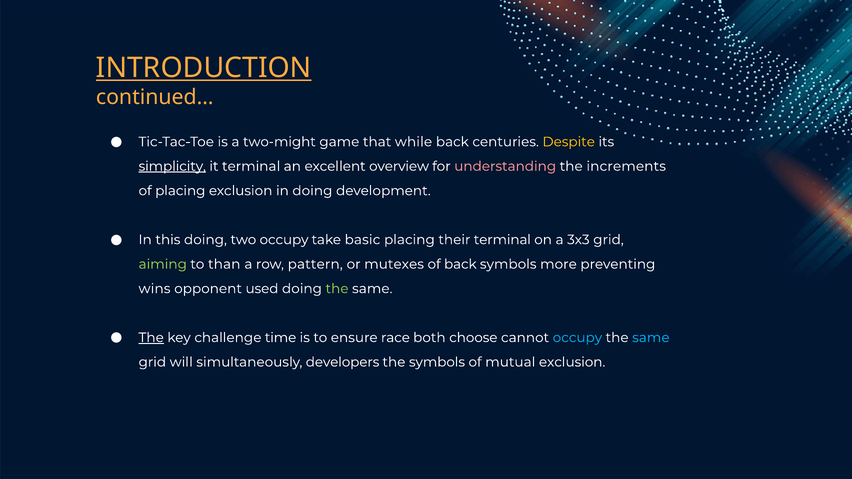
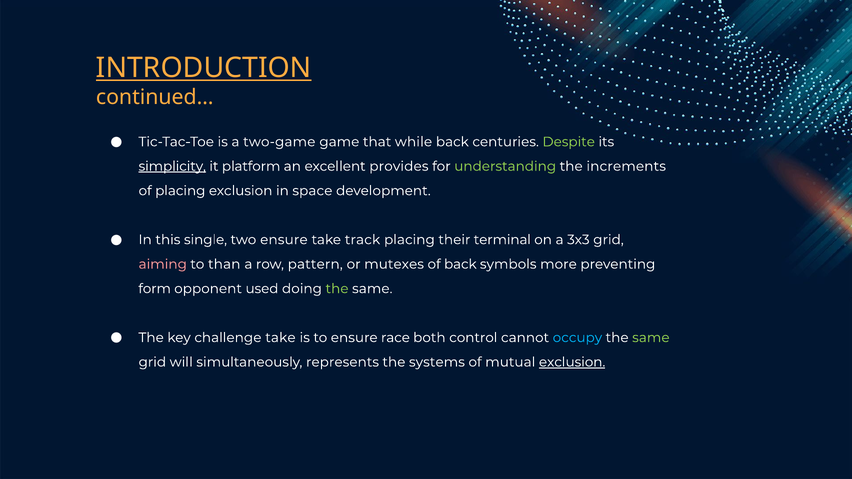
two-might: two-might -> two-game (279, 142)
Despite colour: yellow -> light green (569, 142)
it terminal: terminal -> platform (251, 166)
overview: overview -> provides (399, 166)
understanding colour: pink -> light green (505, 166)
in doing: doing -> space (312, 191)
this doing: doing -> single (205, 240)
two occupy: occupy -> ensure (284, 240)
basic: basic -> track (362, 240)
aiming colour: light green -> pink (163, 264)
wins: wins -> form (155, 289)
The underline: present -> none (151, 338)
challenge time: time -> take (280, 338)
choose: choose -> control (473, 338)
same colour: light blue -> light green (651, 338)
developers: developers -> represents (342, 362)
the symbols: symbols -> systems (437, 362)
exclusion underline: none -> present (572, 362)
